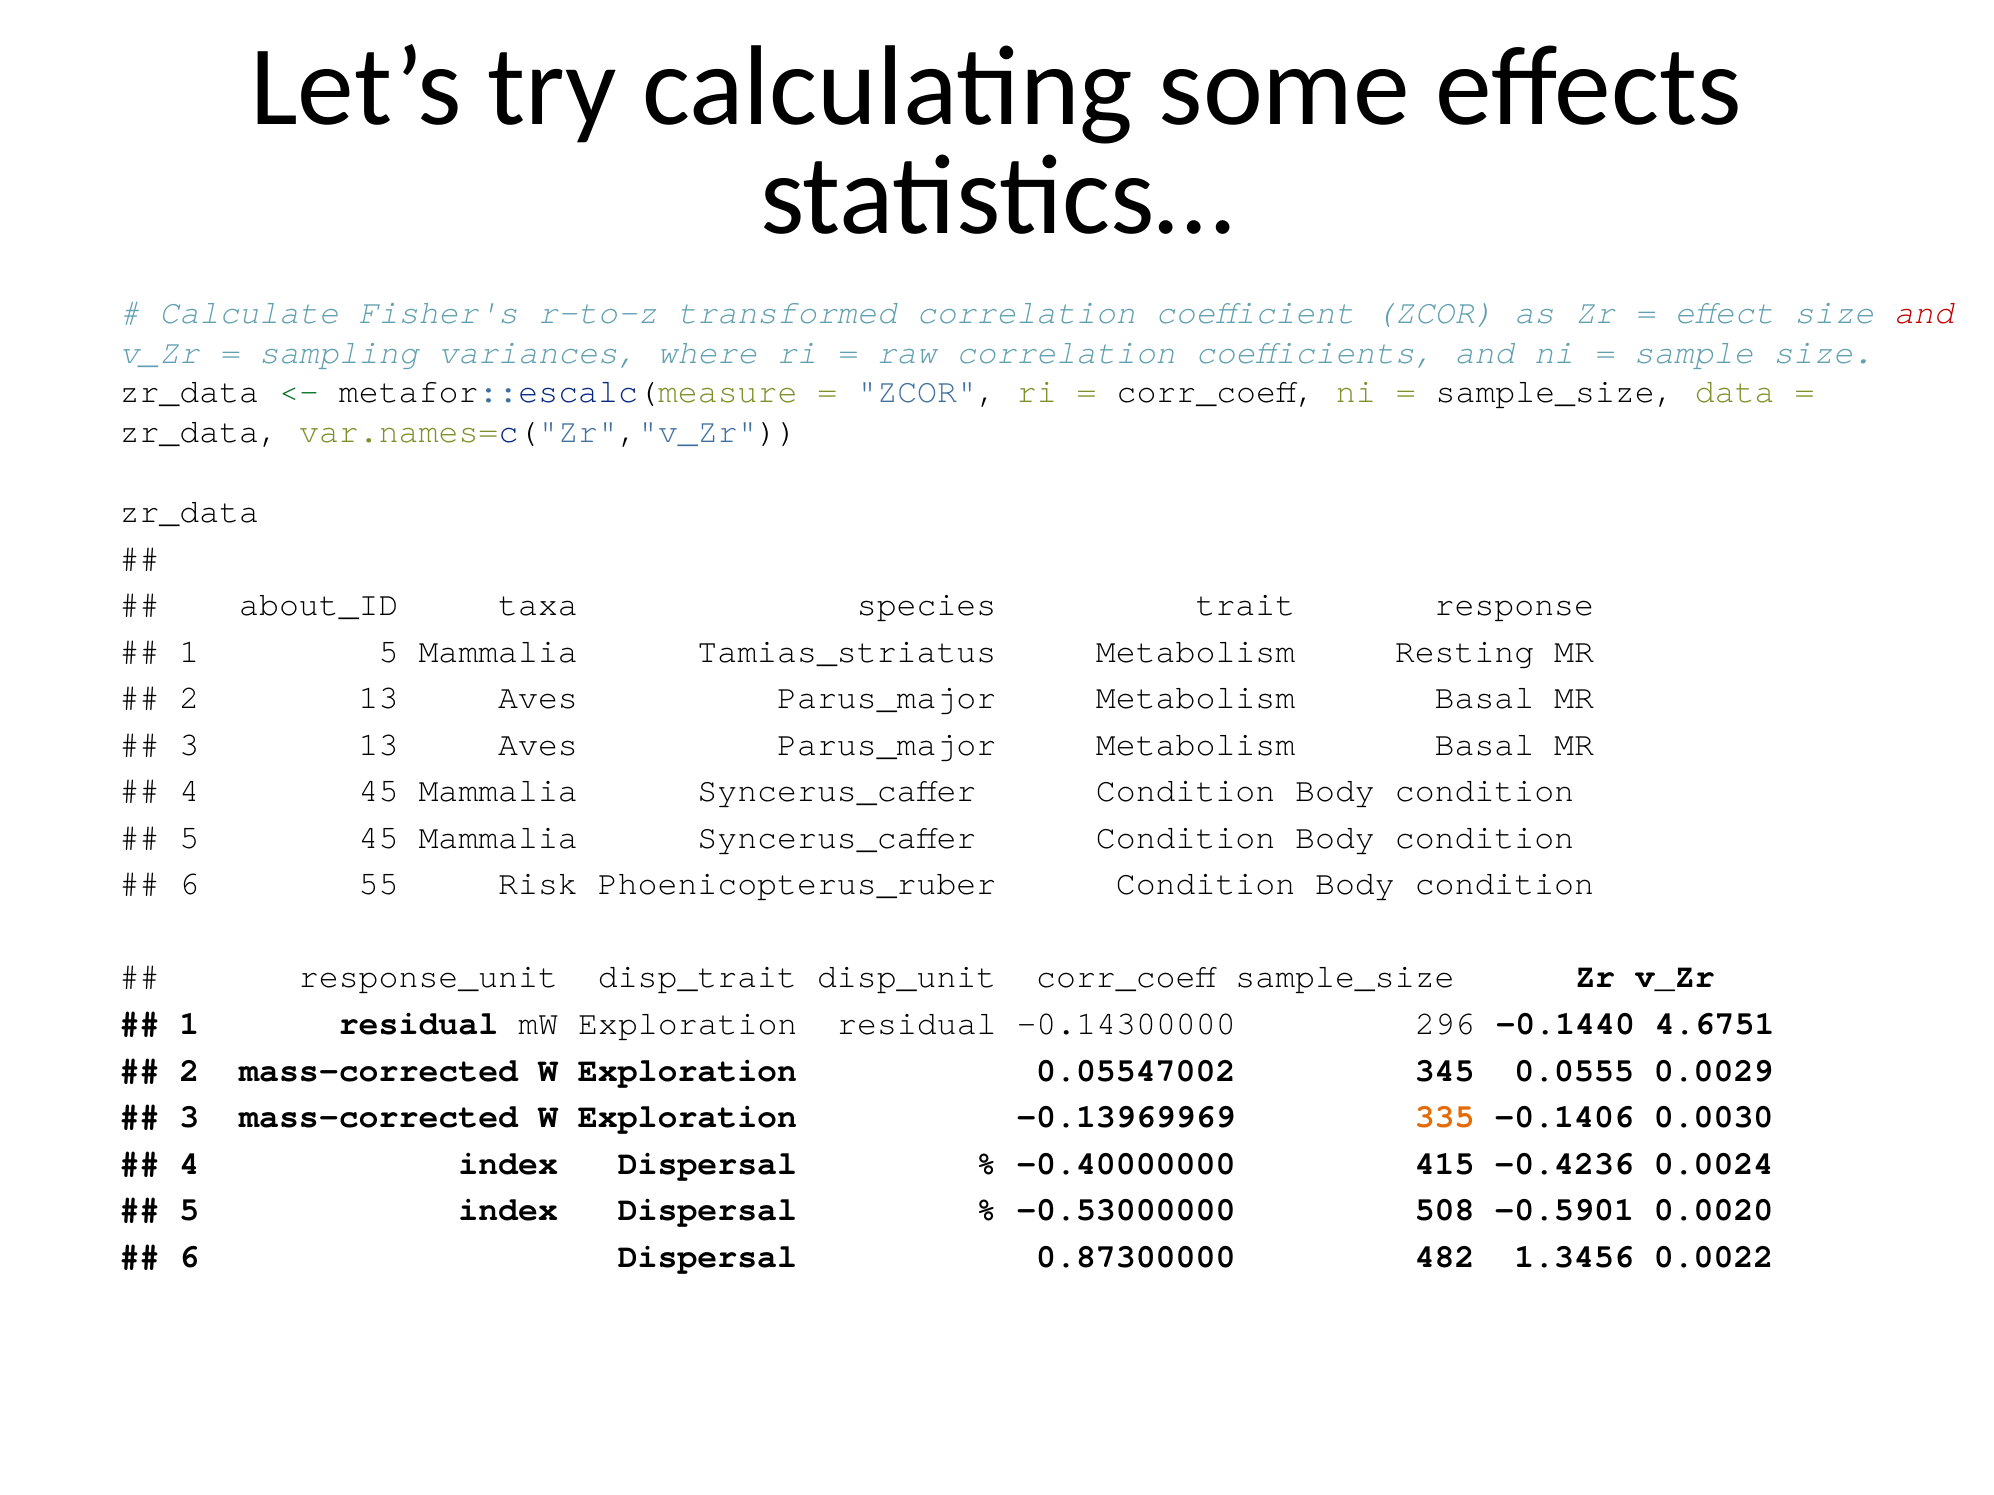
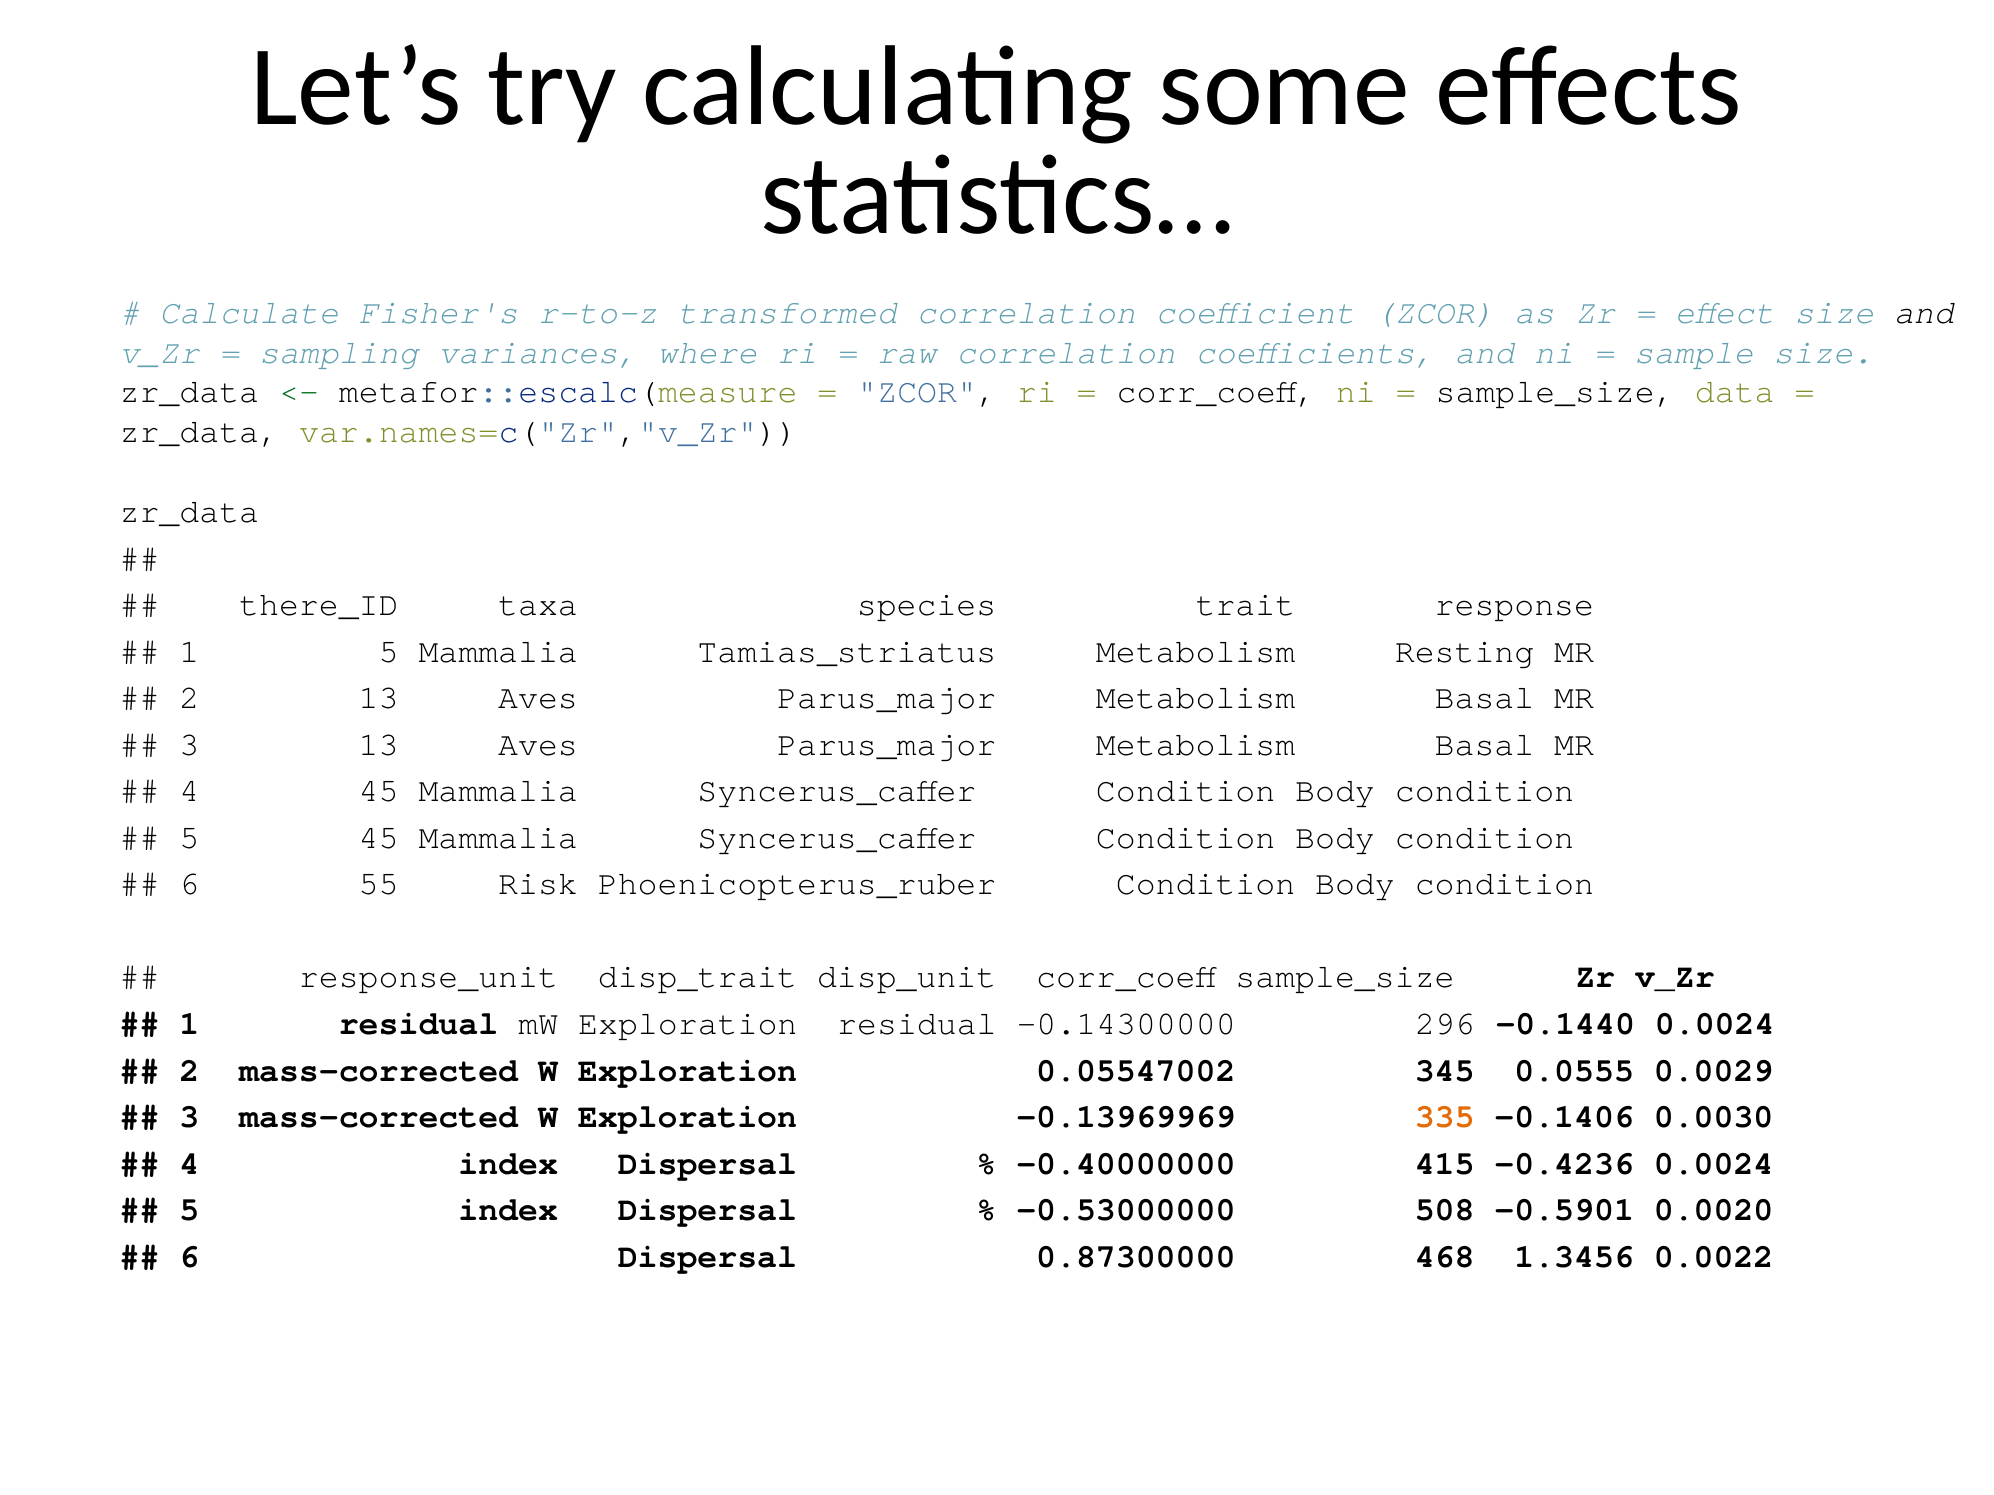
and colour: red -> black (1924, 312)
about_ID: about_ID -> there_ID (319, 605)
-0.1440 4.6751: 4.6751 -> 0.0024 (1715, 1024)
482: 482 -> 468 (1445, 1257)
